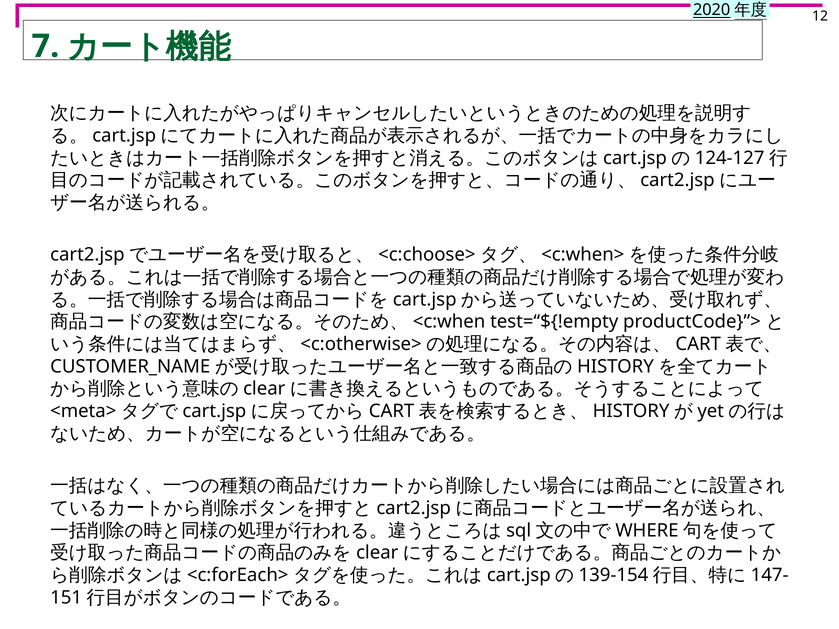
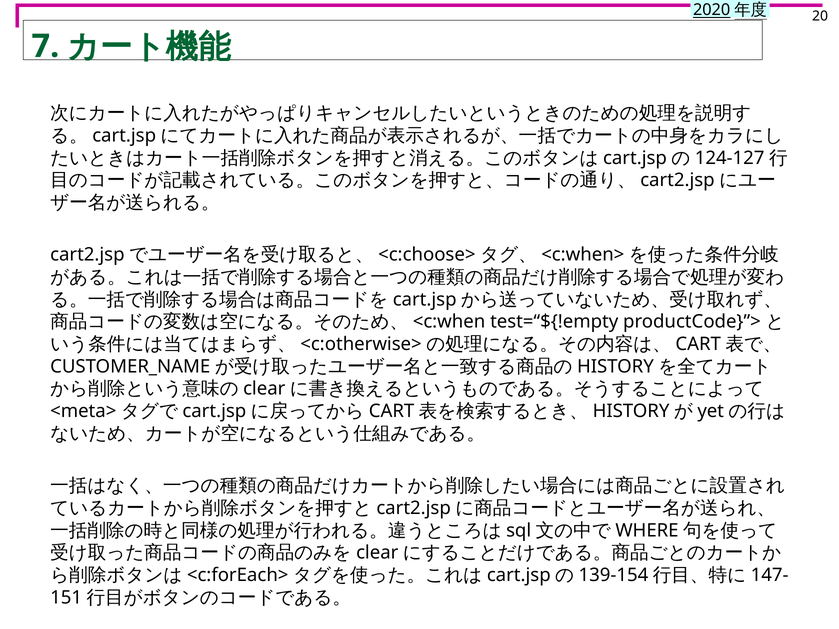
12: 12 -> 20 (820, 16)
